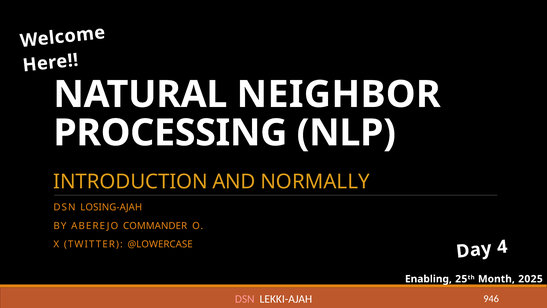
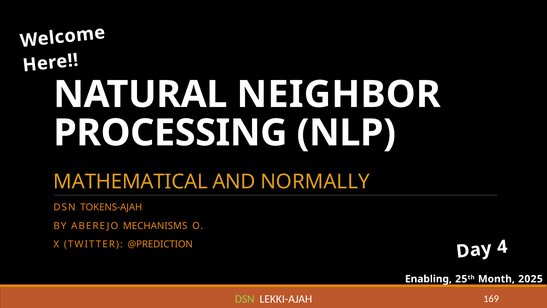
INTRODUCTION: INTRODUCTION -> MATHEMATICAL (131, 181)
LOSING-AJAH: LOSING-AJAH -> TOKENS-AJAH (111, 207)
COMMANDER: COMMANDER -> MECHANISMS (155, 226)
@LOWERCASE: @LOWERCASE -> @PREDICTION (160, 244)
DSN colour: pink -> light green (245, 299)
946: 946 -> 169 (491, 299)
